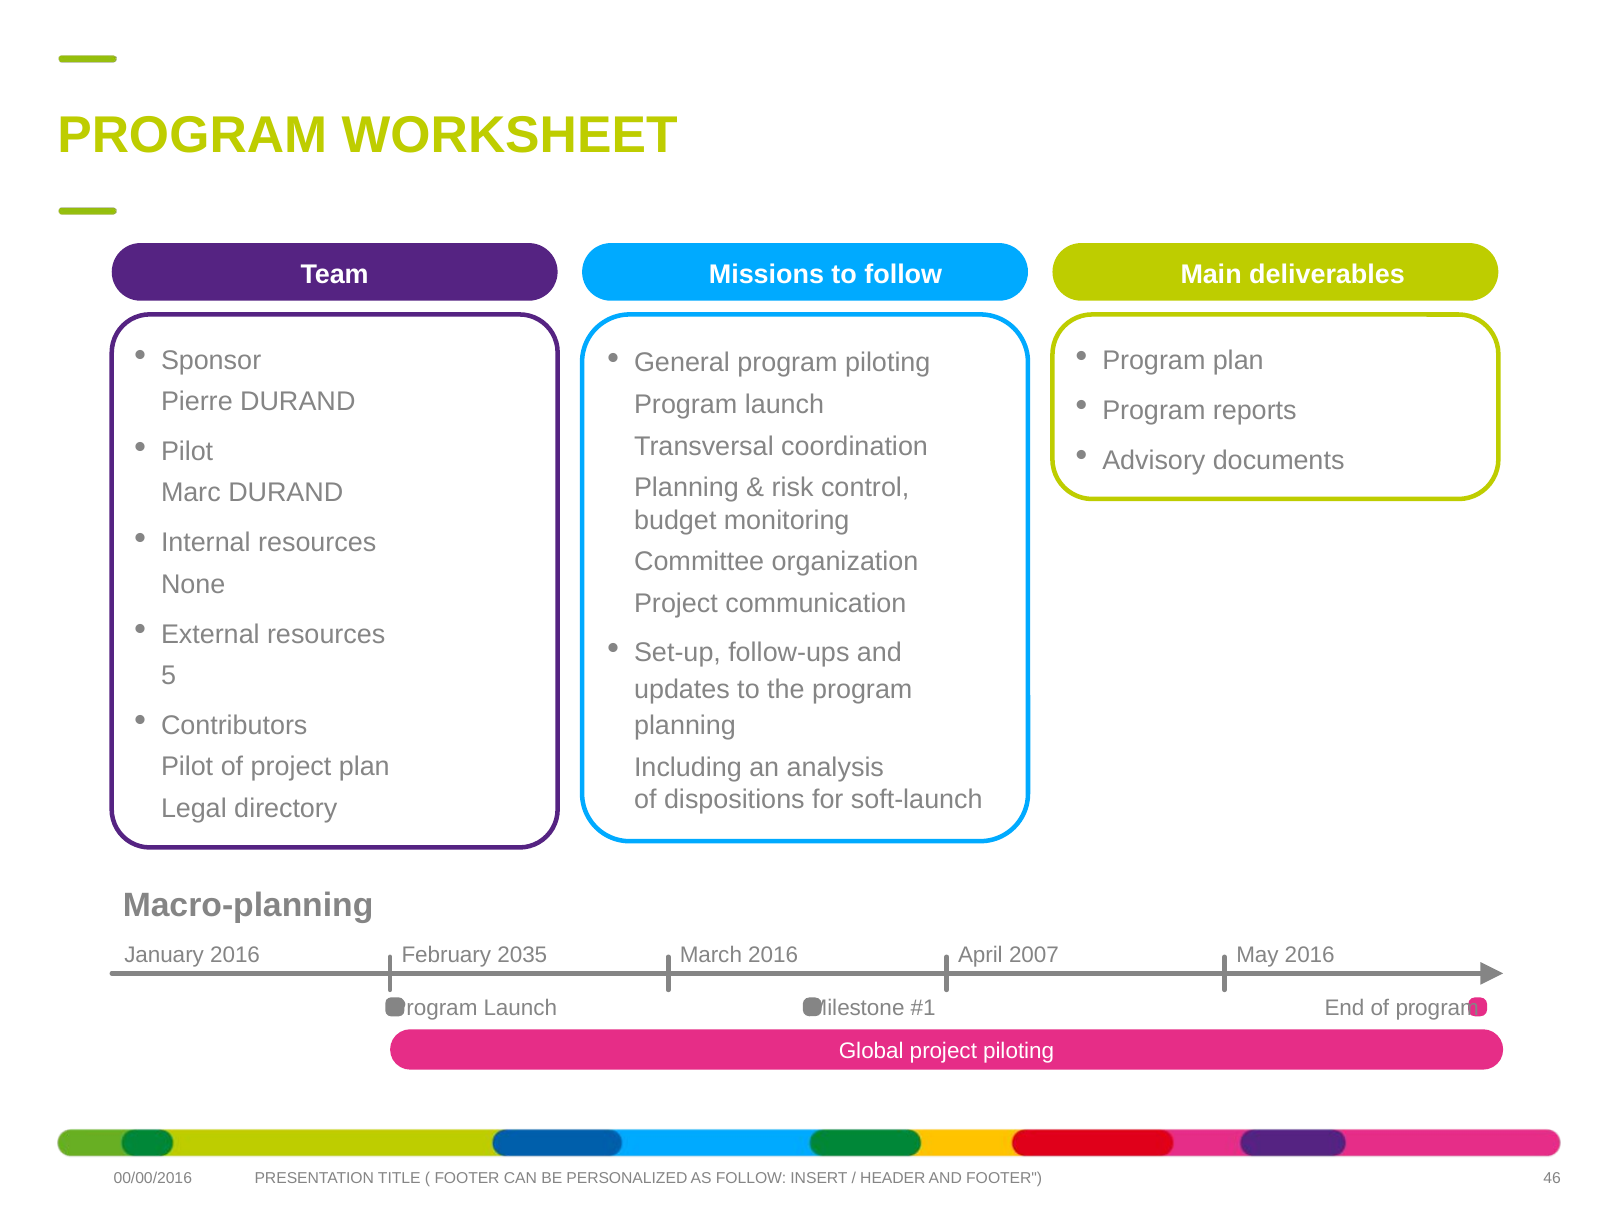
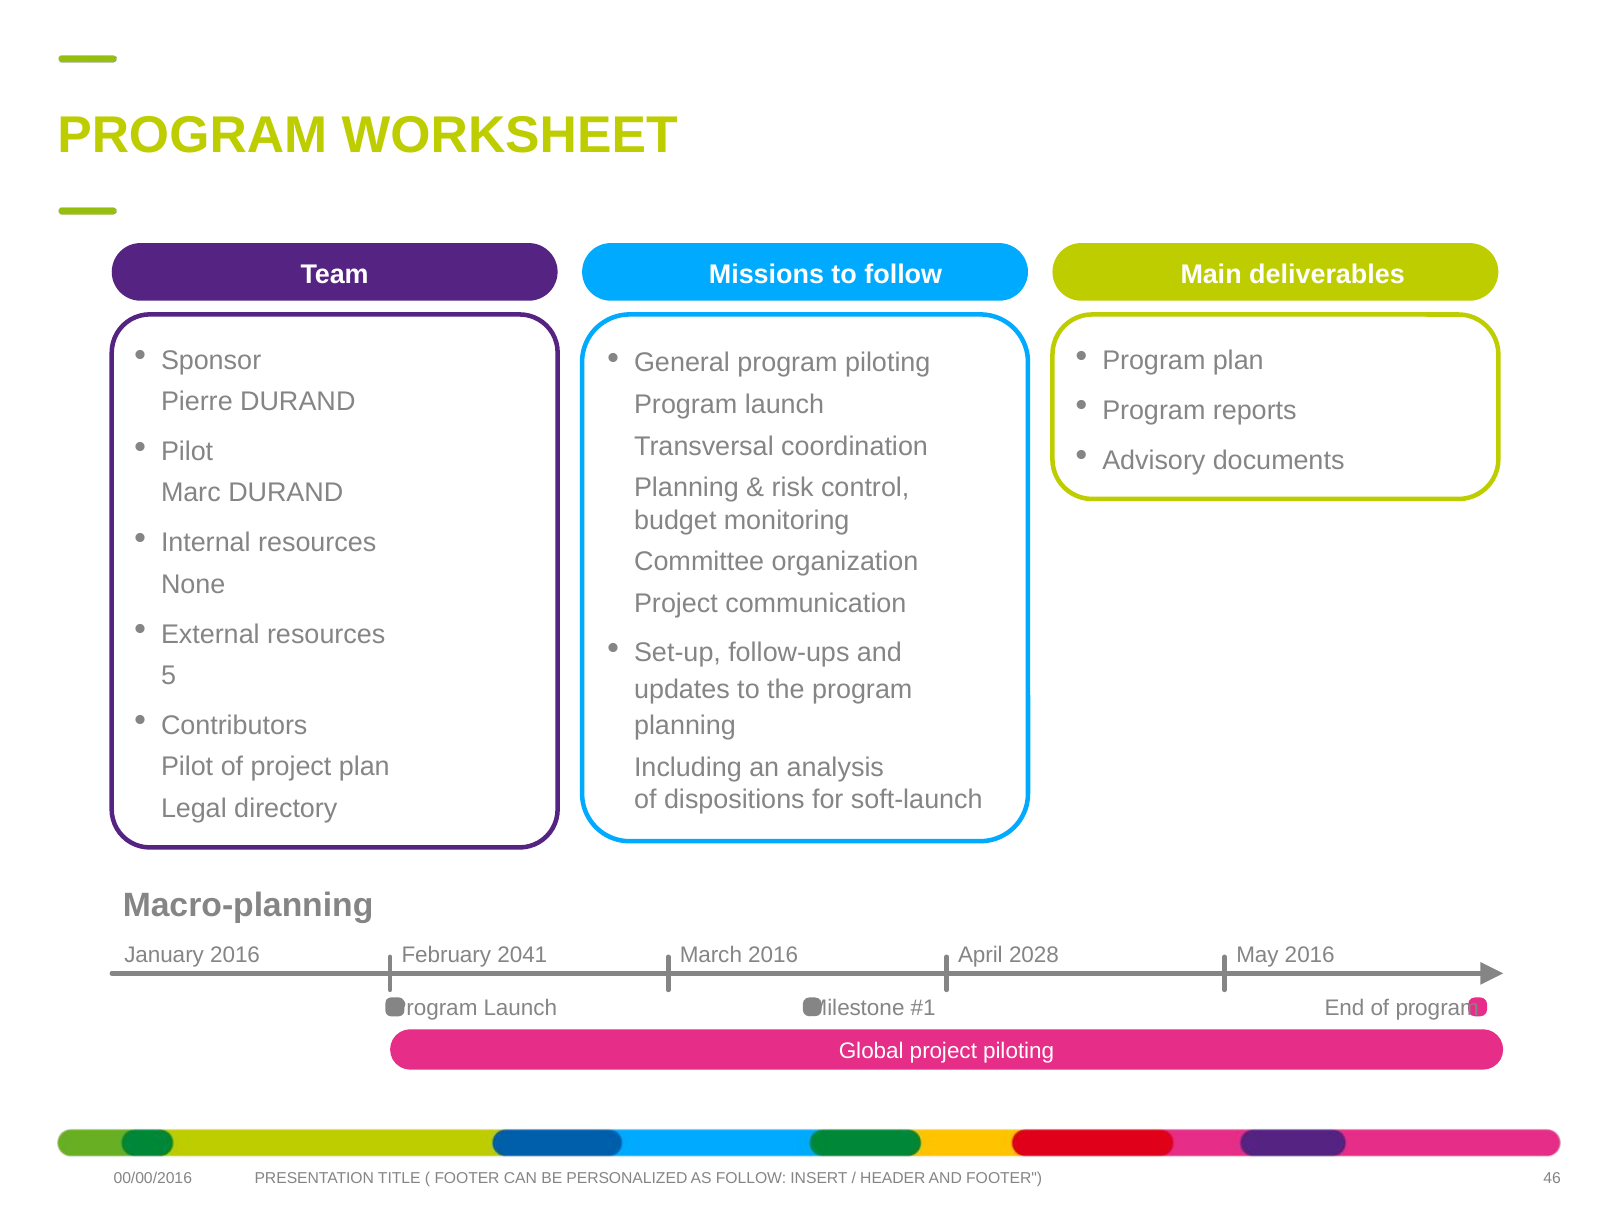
2035: 2035 -> 2041 (522, 955)
2007: 2007 -> 2028 (1034, 955)
